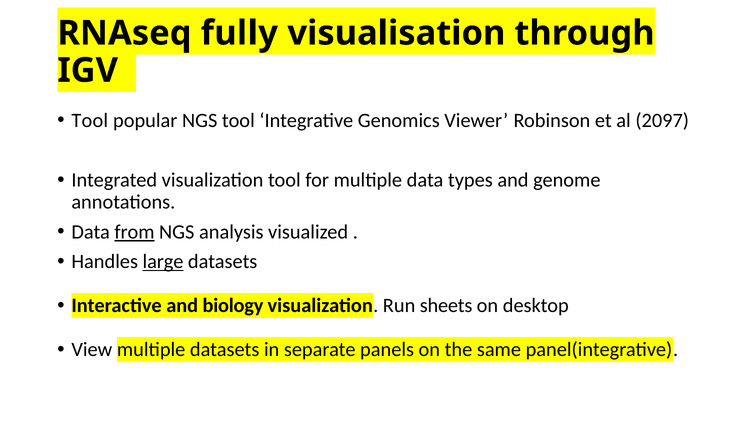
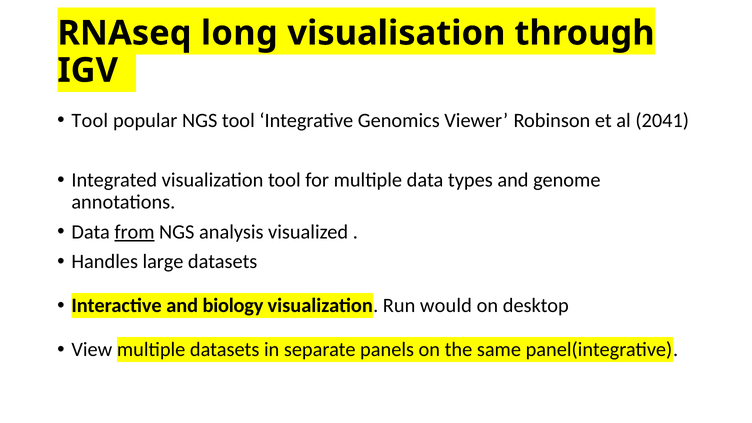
fully: fully -> long (239, 33)
2097: 2097 -> 2041 (662, 120)
large underline: present -> none (163, 262)
sheets: sheets -> would (446, 306)
